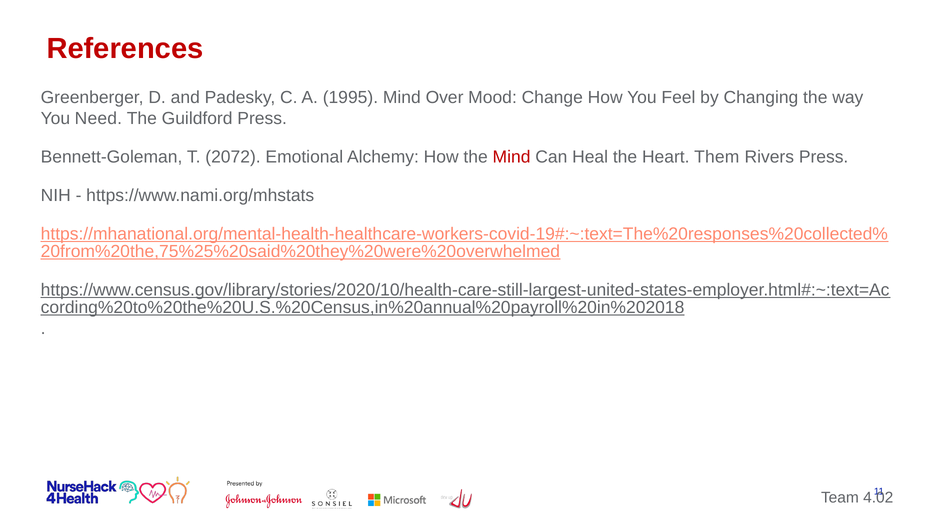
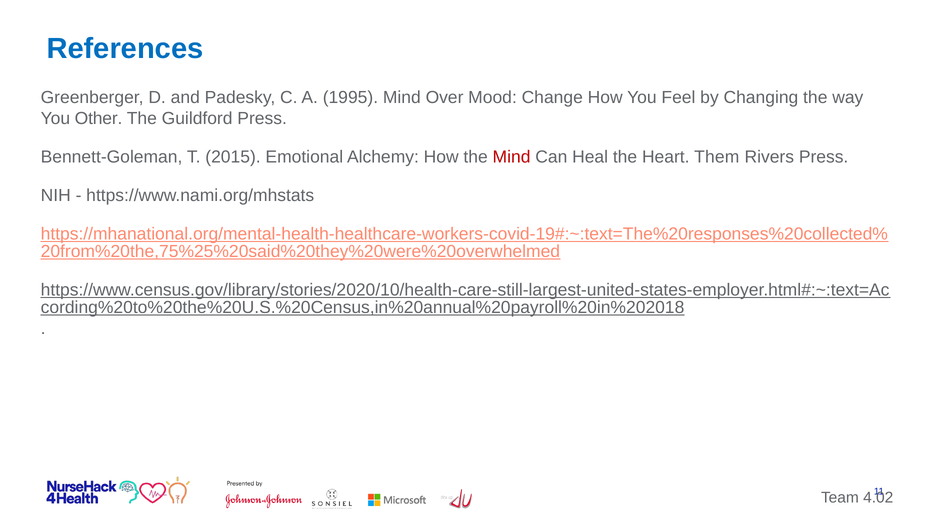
References colour: red -> blue (125, 48)
Need: Need -> Other (99, 119)
2072: 2072 -> 2015 (233, 157)
